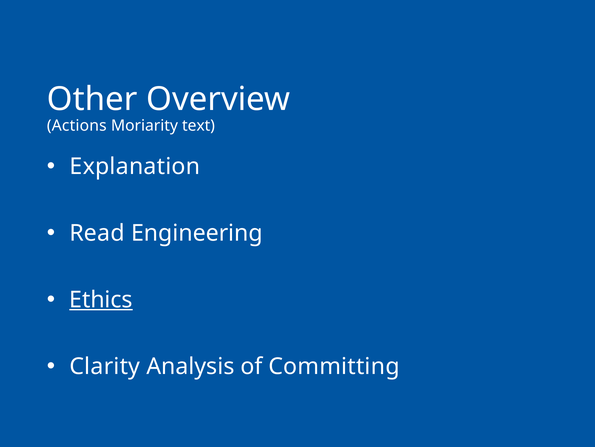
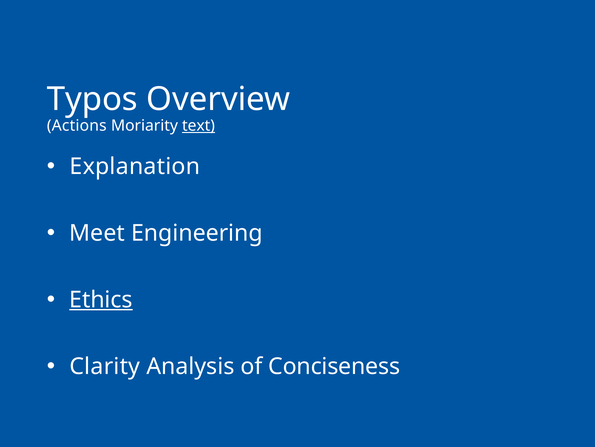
Other: Other -> Typos (92, 99)
text underline: none -> present (199, 125)
Read: Read -> Meet (97, 233)
Committing: Committing -> Conciseness (334, 366)
